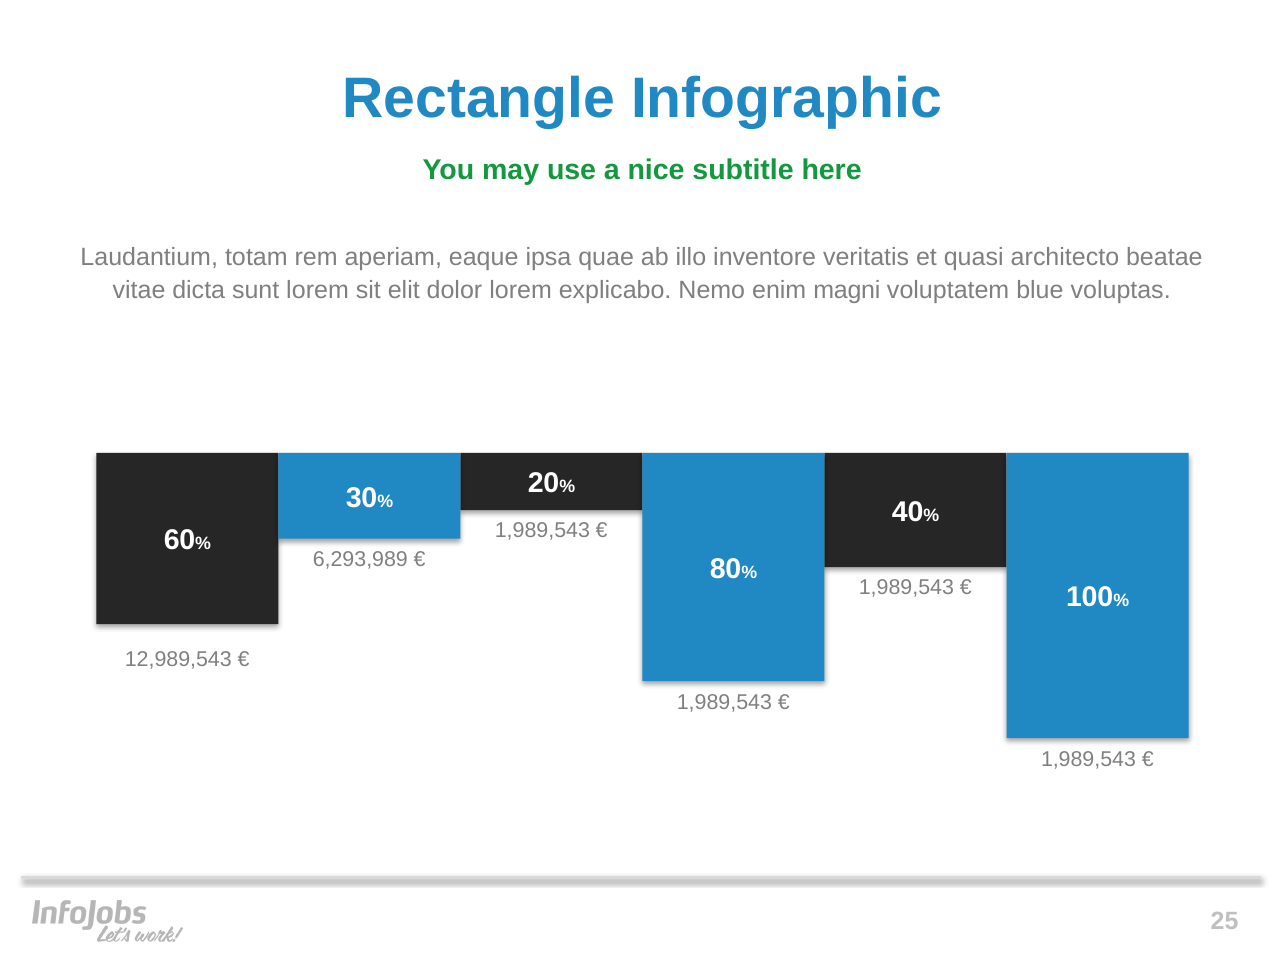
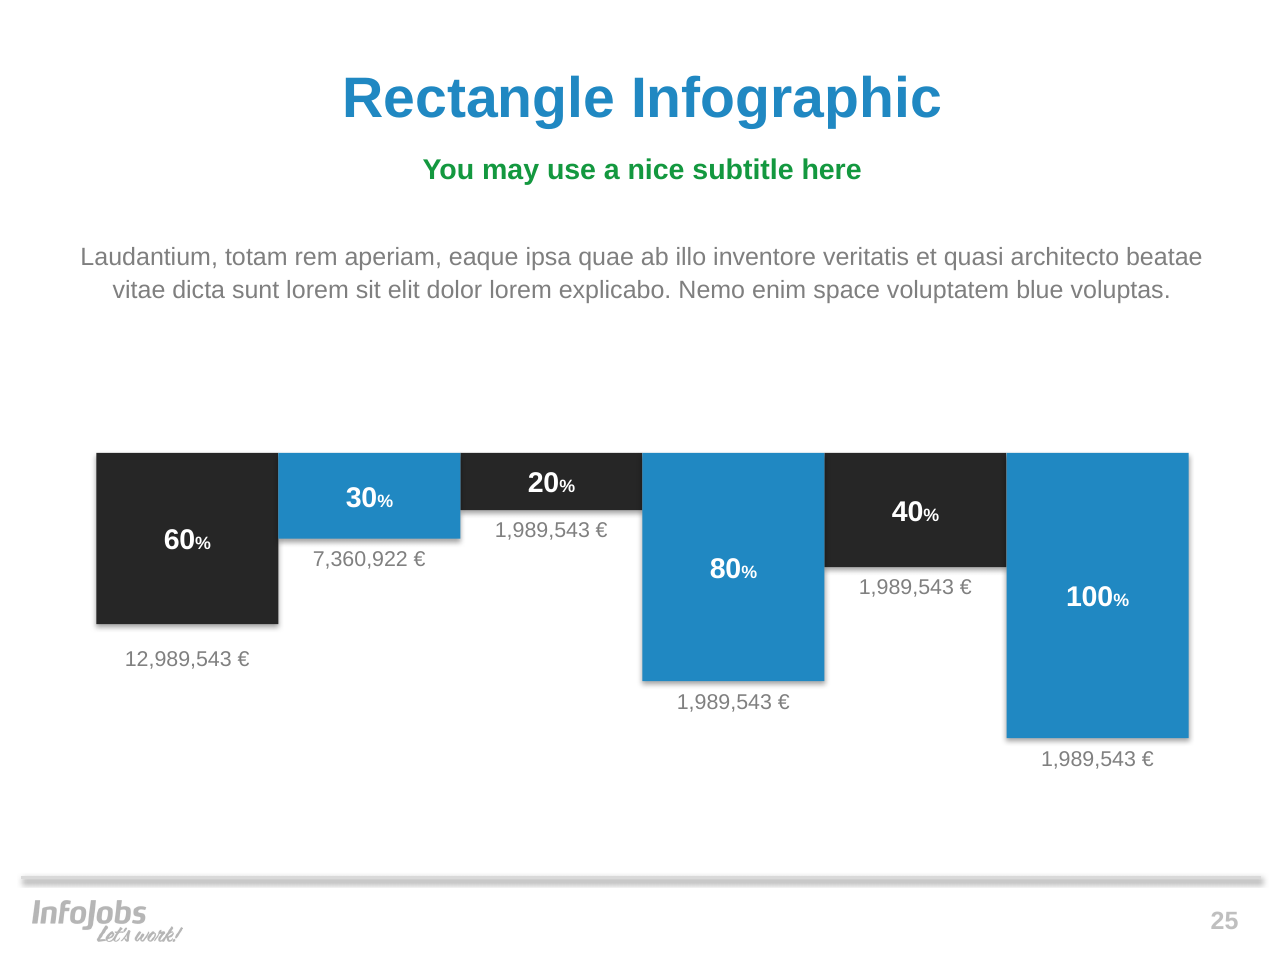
magni: magni -> space (847, 290)
6,293,989: 6,293,989 -> 7,360,922 (360, 560)
